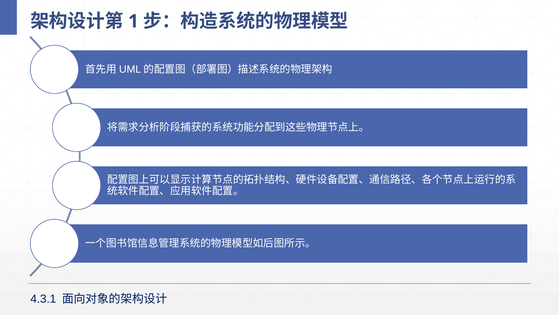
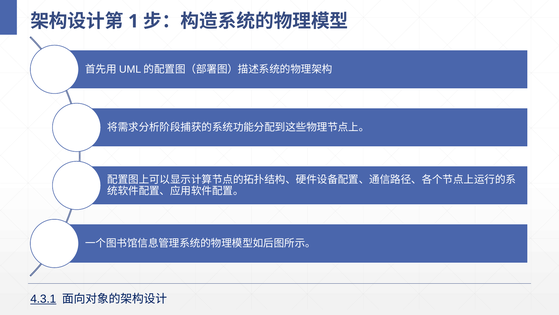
4.3.1 underline: none -> present (43, 298)
